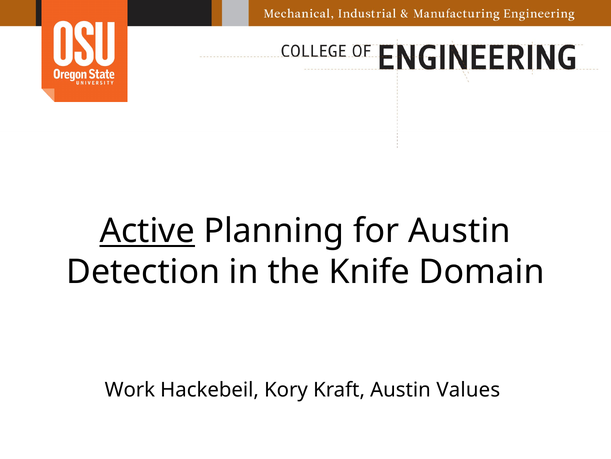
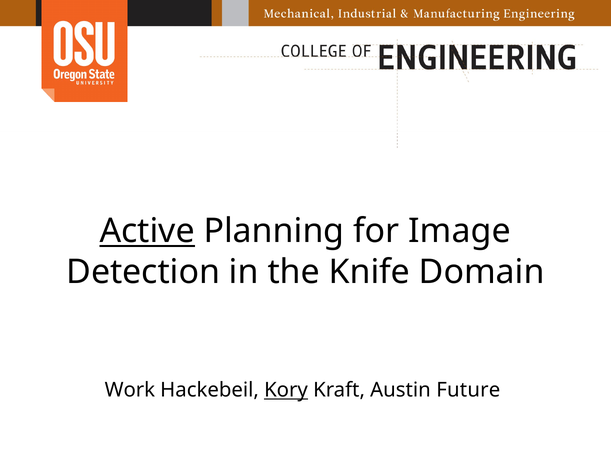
for Austin: Austin -> Image (460, 231)
Kory underline: none -> present (286, 389)
Values: Values -> Future (468, 389)
